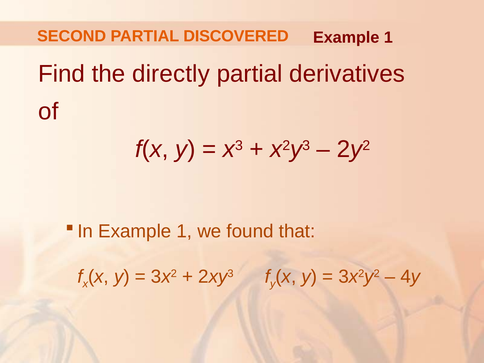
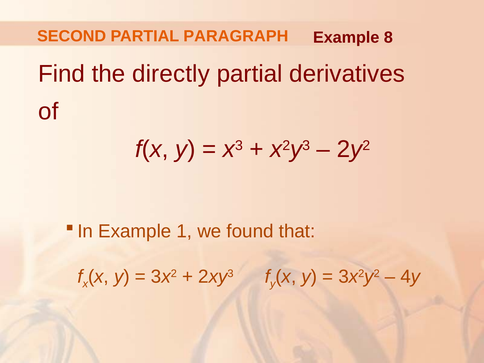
DISCOVERED: DISCOVERED -> PARAGRAPH (236, 36)
1: 1 -> 8 (388, 37)
